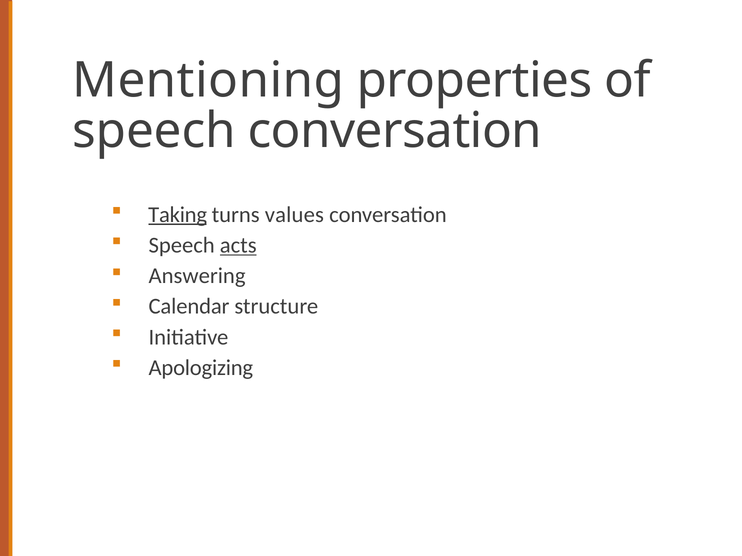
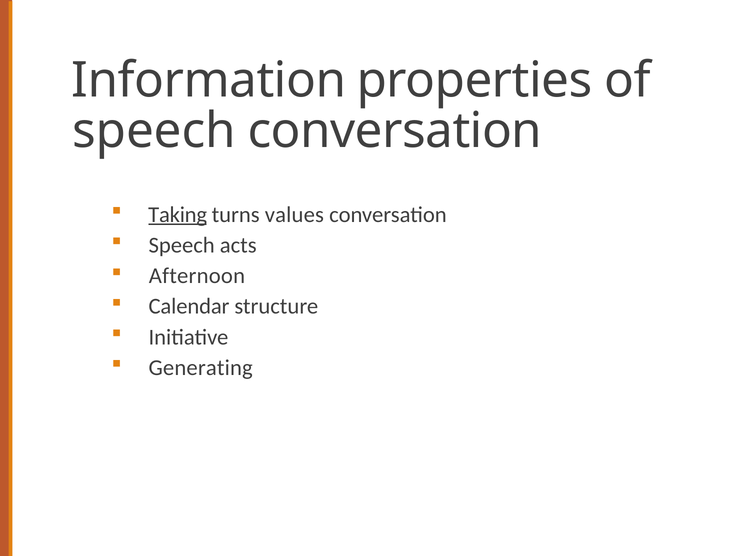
Mentioning: Mentioning -> Information (209, 80)
acts underline: present -> none (238, 245)
Answering: Answering -> Afternoon (197, 276)
Apologizing: Apologizing -> Generating (201, 368)
